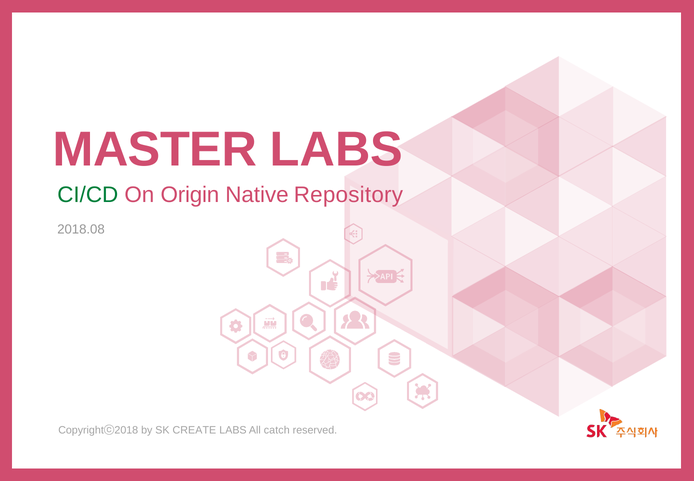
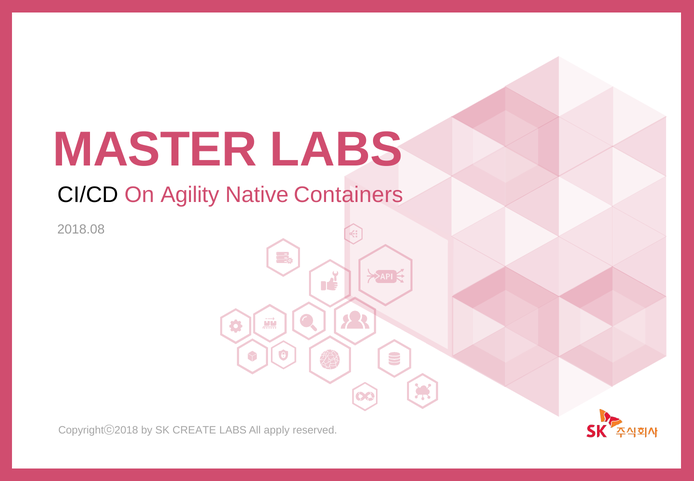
CI/CD colour: green -> black (88, 194)
Origin: Origin -> Agility (190, 194)
Repository: Repository -> Containers (348, 194)
catch: catch -> apply (277, 430)
